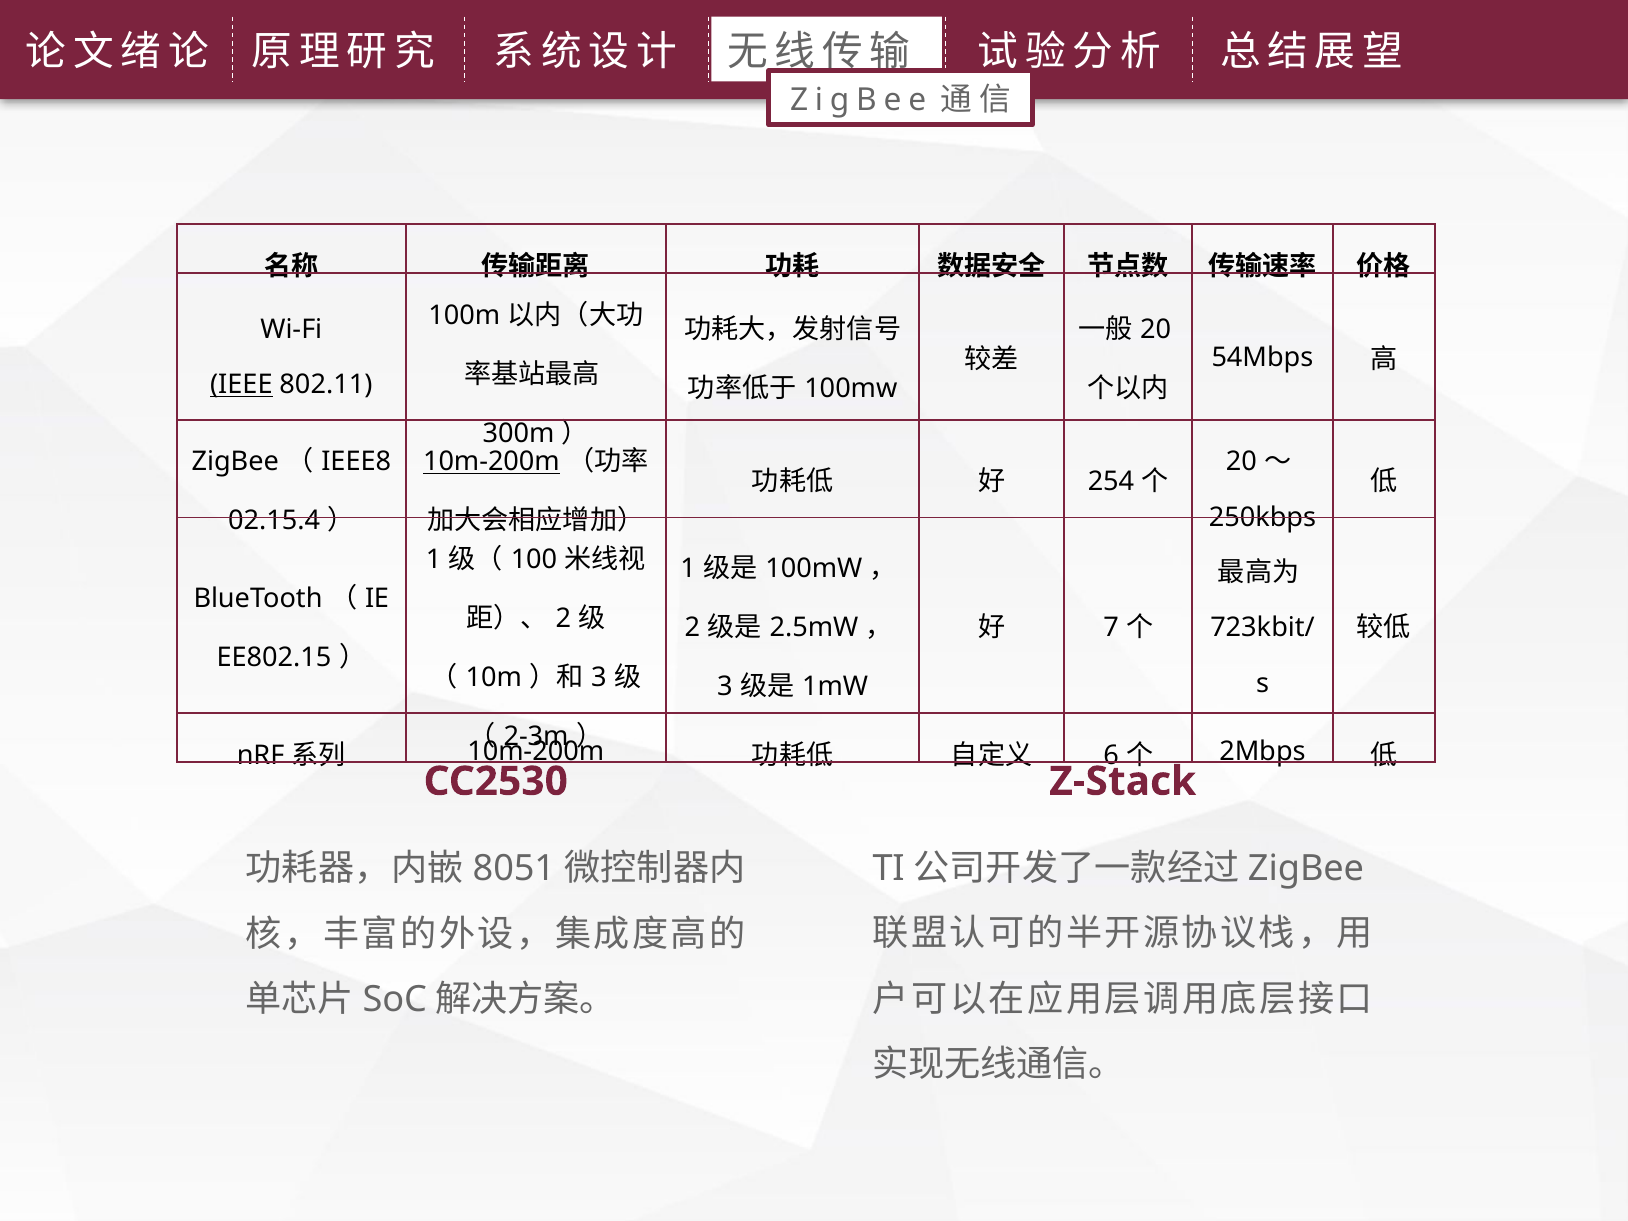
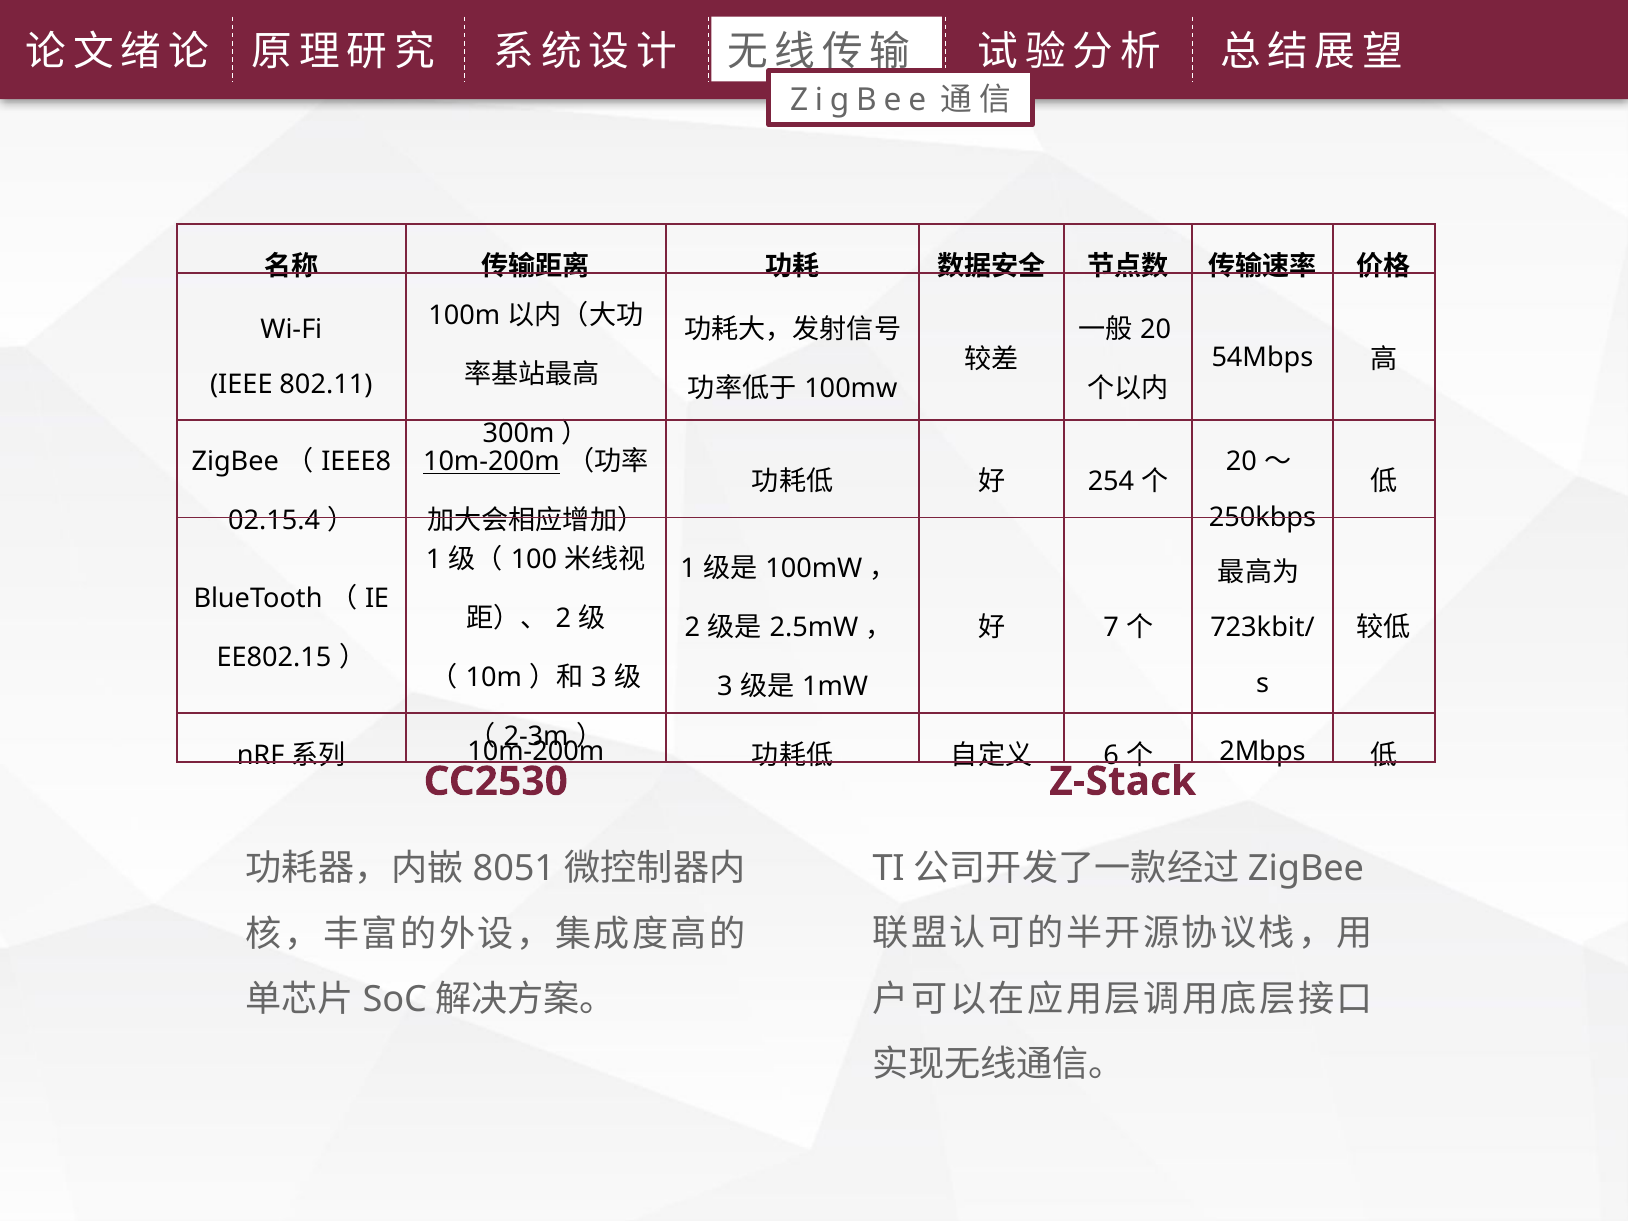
IEEE underline: present -> none (241, 385)
